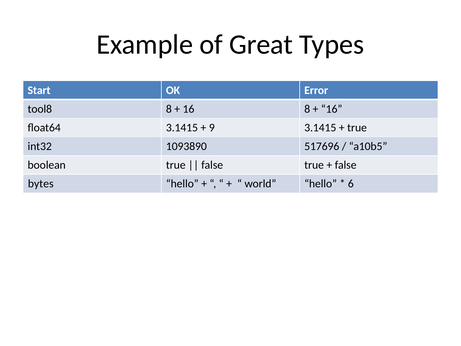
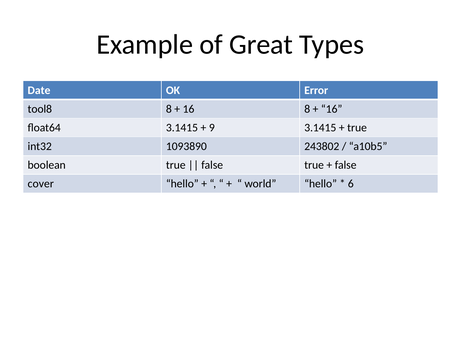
Start: Start -> Date (39, 90)
517696: 517696 -> 243802 (322, 146)
bytes: bytes -> cover (41, 184)
